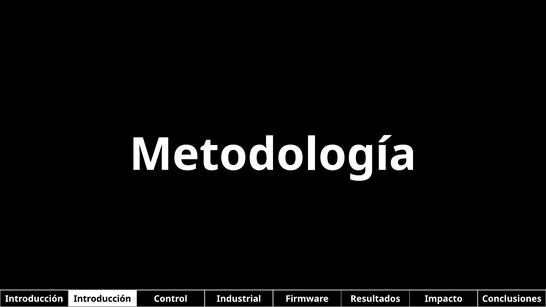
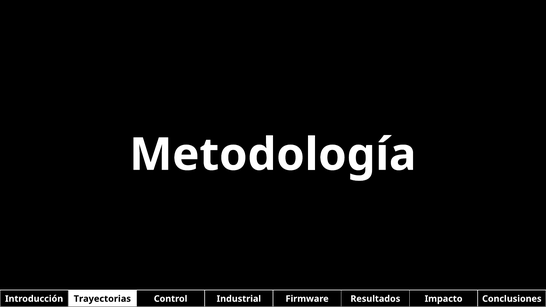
Introducción Introducción: Introducción -> Trayectorias (102, 299)
